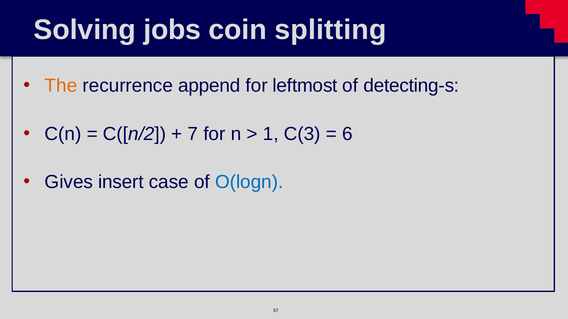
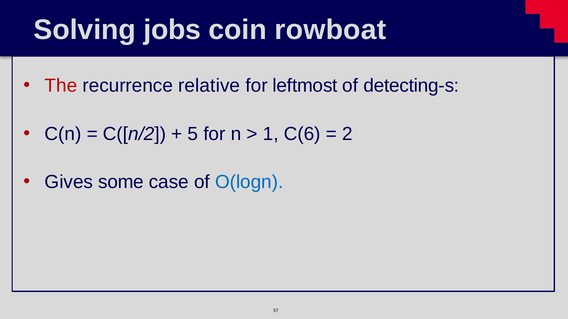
splitting: splitting -> rowboat (330, 30)
The colour: orange -> red (61, 86)
append: append -> relative (209, 86)
7: 7 -> 5 (193, 134)
C(3: C(3 -> C(6 (302, 134)
6: 6 -> 2 (347, 134)
insert: insert -> some (121, 182)
